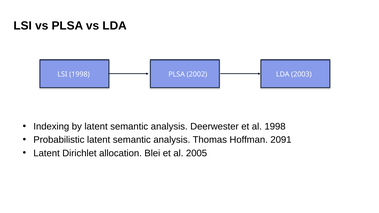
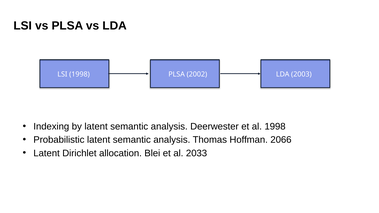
2091: 2091 -> 2066 (281, 140)
2005: 2005 -> 2033 (197, 153)
